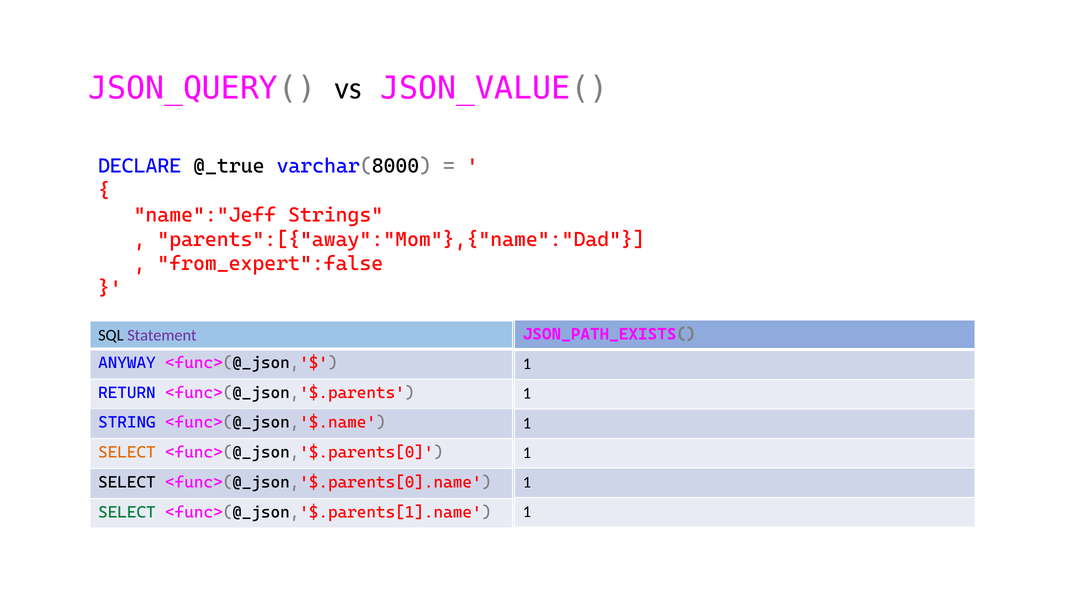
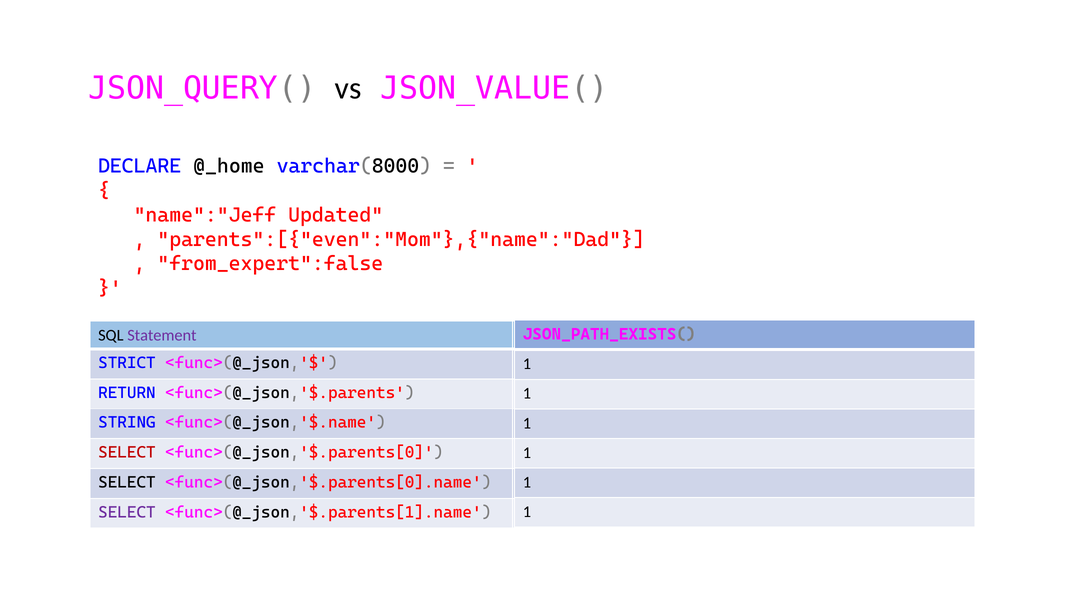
@_true: @_true -> @_home (229, 166)
Strings: Strings -> Updated (336, 215)
parents":[{"away":"Mom"},{"name":"Dad: parents":[{"away":"Mom"},{"name":"Dad -> parents":[{"even":"Mom"},{"name":"Dad (401, 240)
ANYWAY: ANYWAY -> STRICT (127, 363)
SELECT colour: orange -> red (127, 453)
SELECT colour: green -> purple (127, 513)
